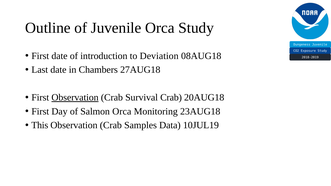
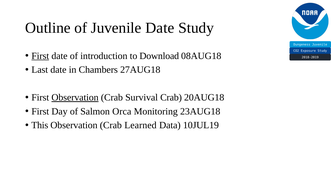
Juvenile Orca: Orca -> Date (160, 28)
First underline: none -> present (40, 56)
Deviation: Deviation -> Download (159, 56)
Samples: Samples -> Learned (140, 125)
